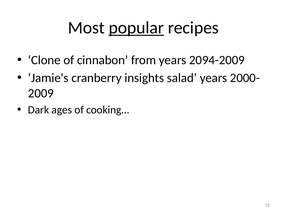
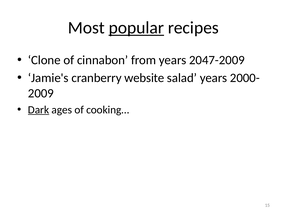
2094-2009: 2094-2009 -> 2047-2009 (217, 60)
insights: insights -> website (144, 78)
Dark underline: none -> present (39, 110)
